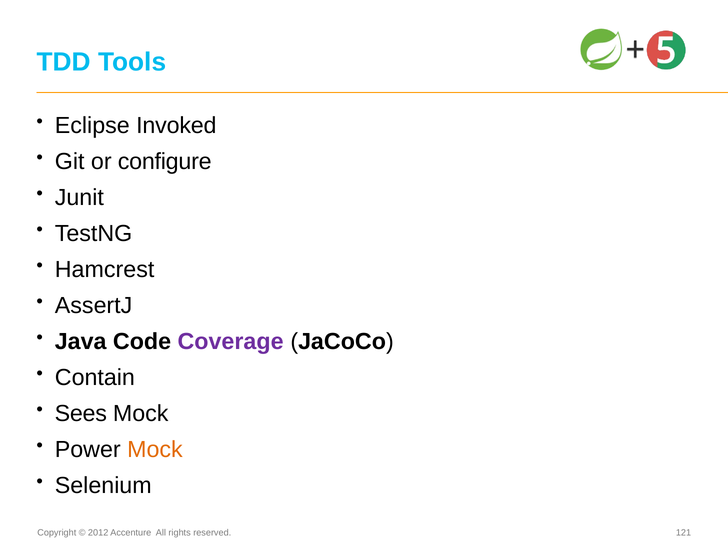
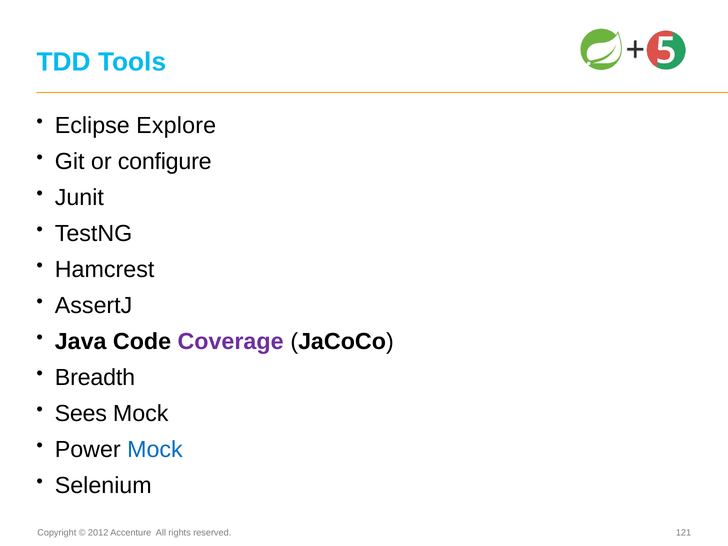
Invoked: Invoked -> Explore (176, 126)
Contain: Contain -> Breadth (95, 378)
Mock colour: orange -> blue (155, 450)
